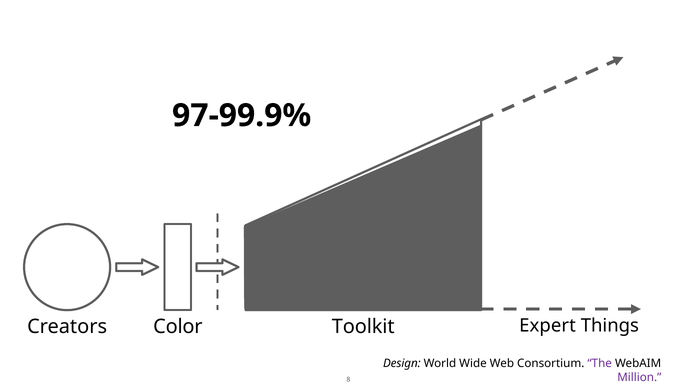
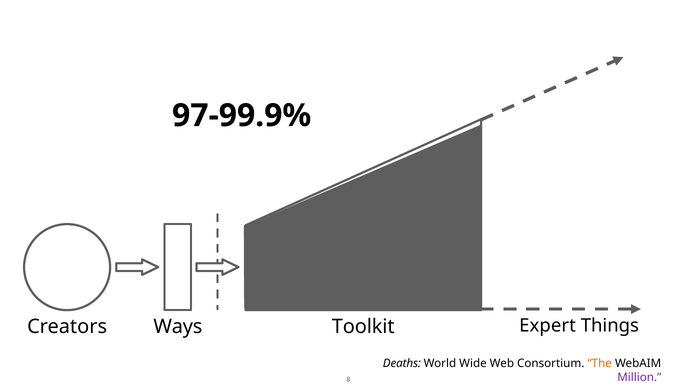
Color: Color -> Ways (178, 327)
Design: Design -> Deaths (402, 363)
The colour: purple -> orange (600, 363)
